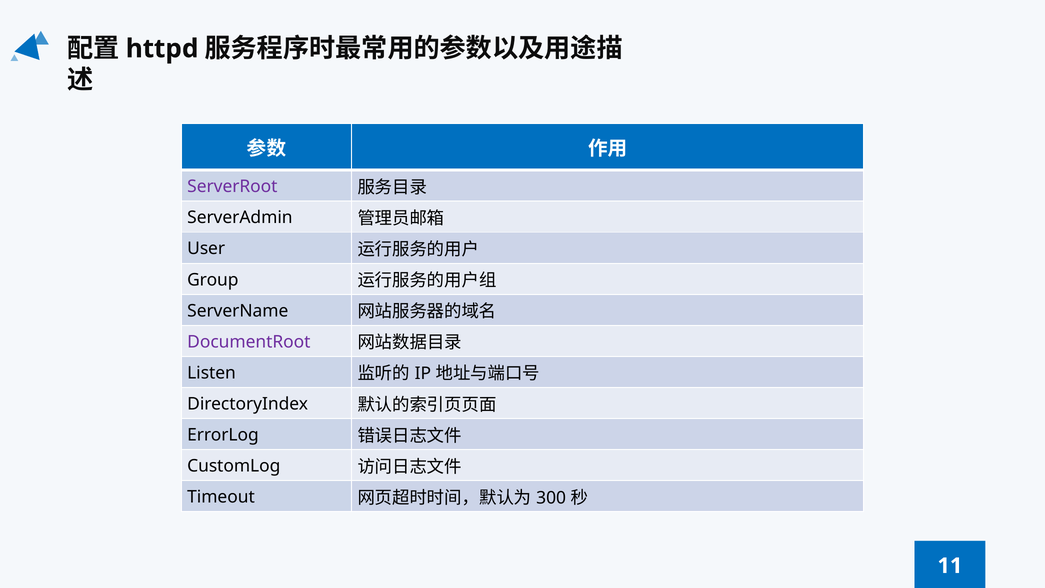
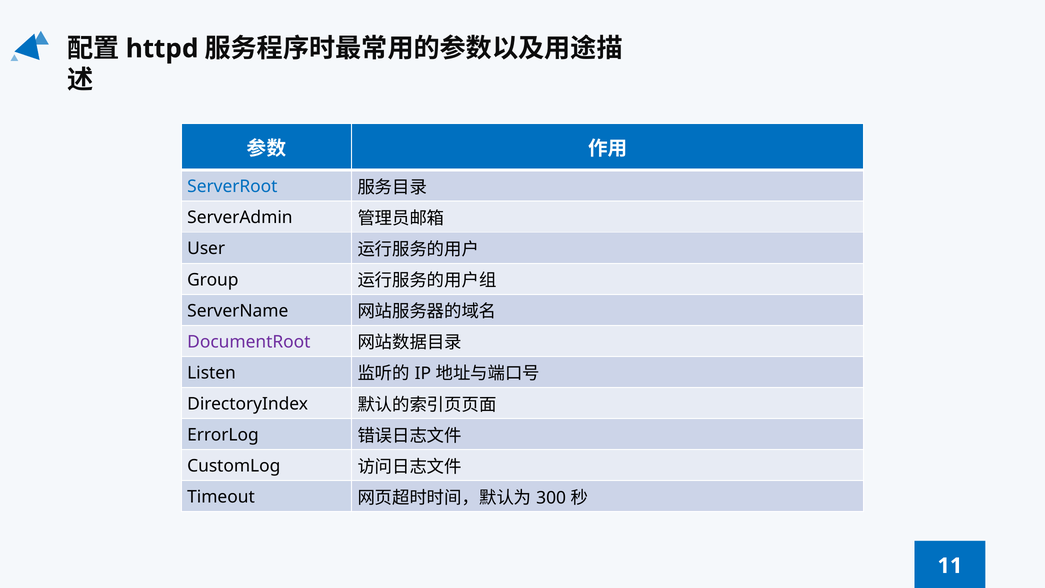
ServerRoot colour: purple -> blue (232, 187)
